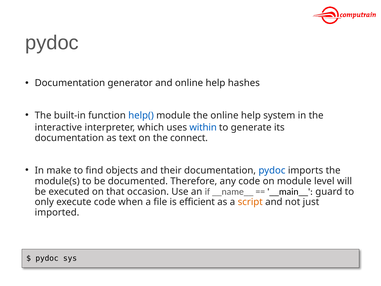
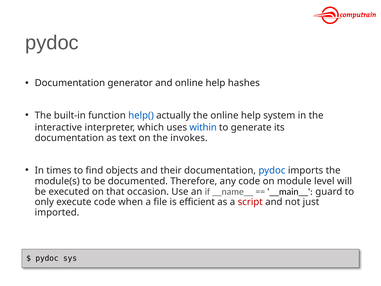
help( module: module -> actually (173, 115)
connect: connect -> invokes (189, 138)
make: make -> times (59, 170)
script colour: orange -> red (250, 202)
